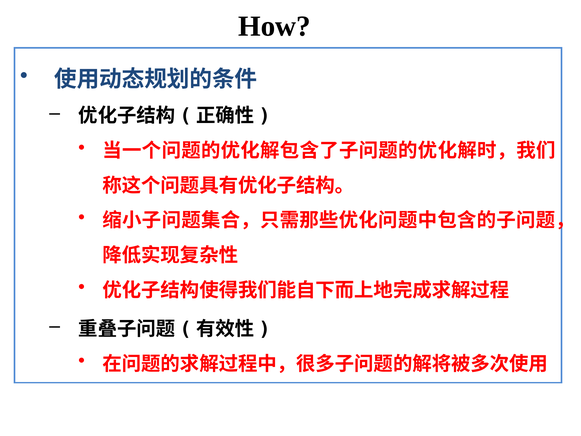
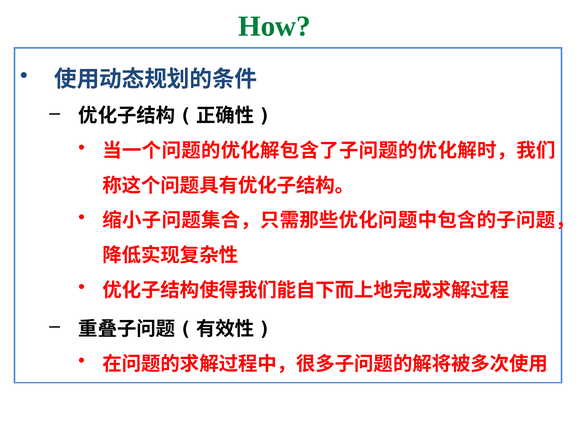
How colour: black -> green (274, 26)
